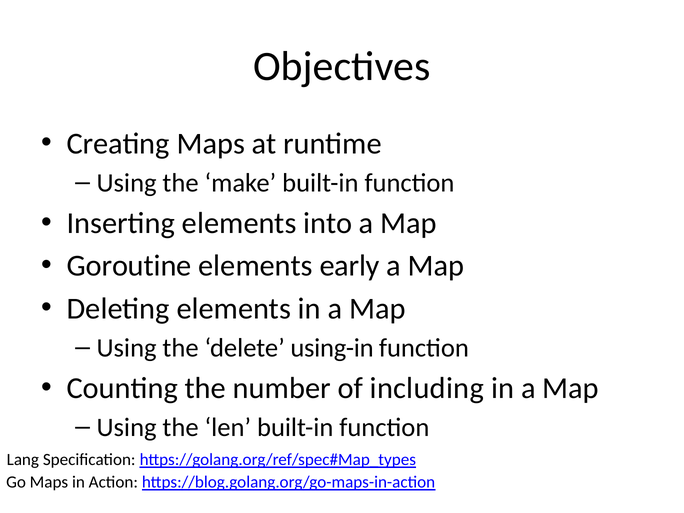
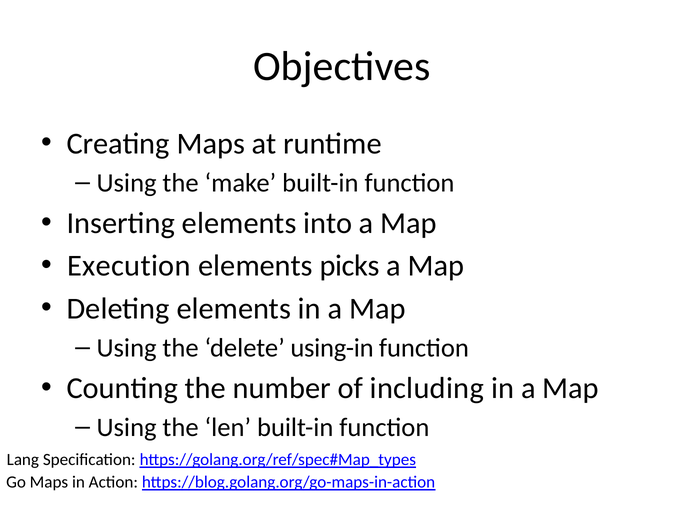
Goroutine: Goroutine -> Execution (129, 266)
early: early -> picks (350, 266)
